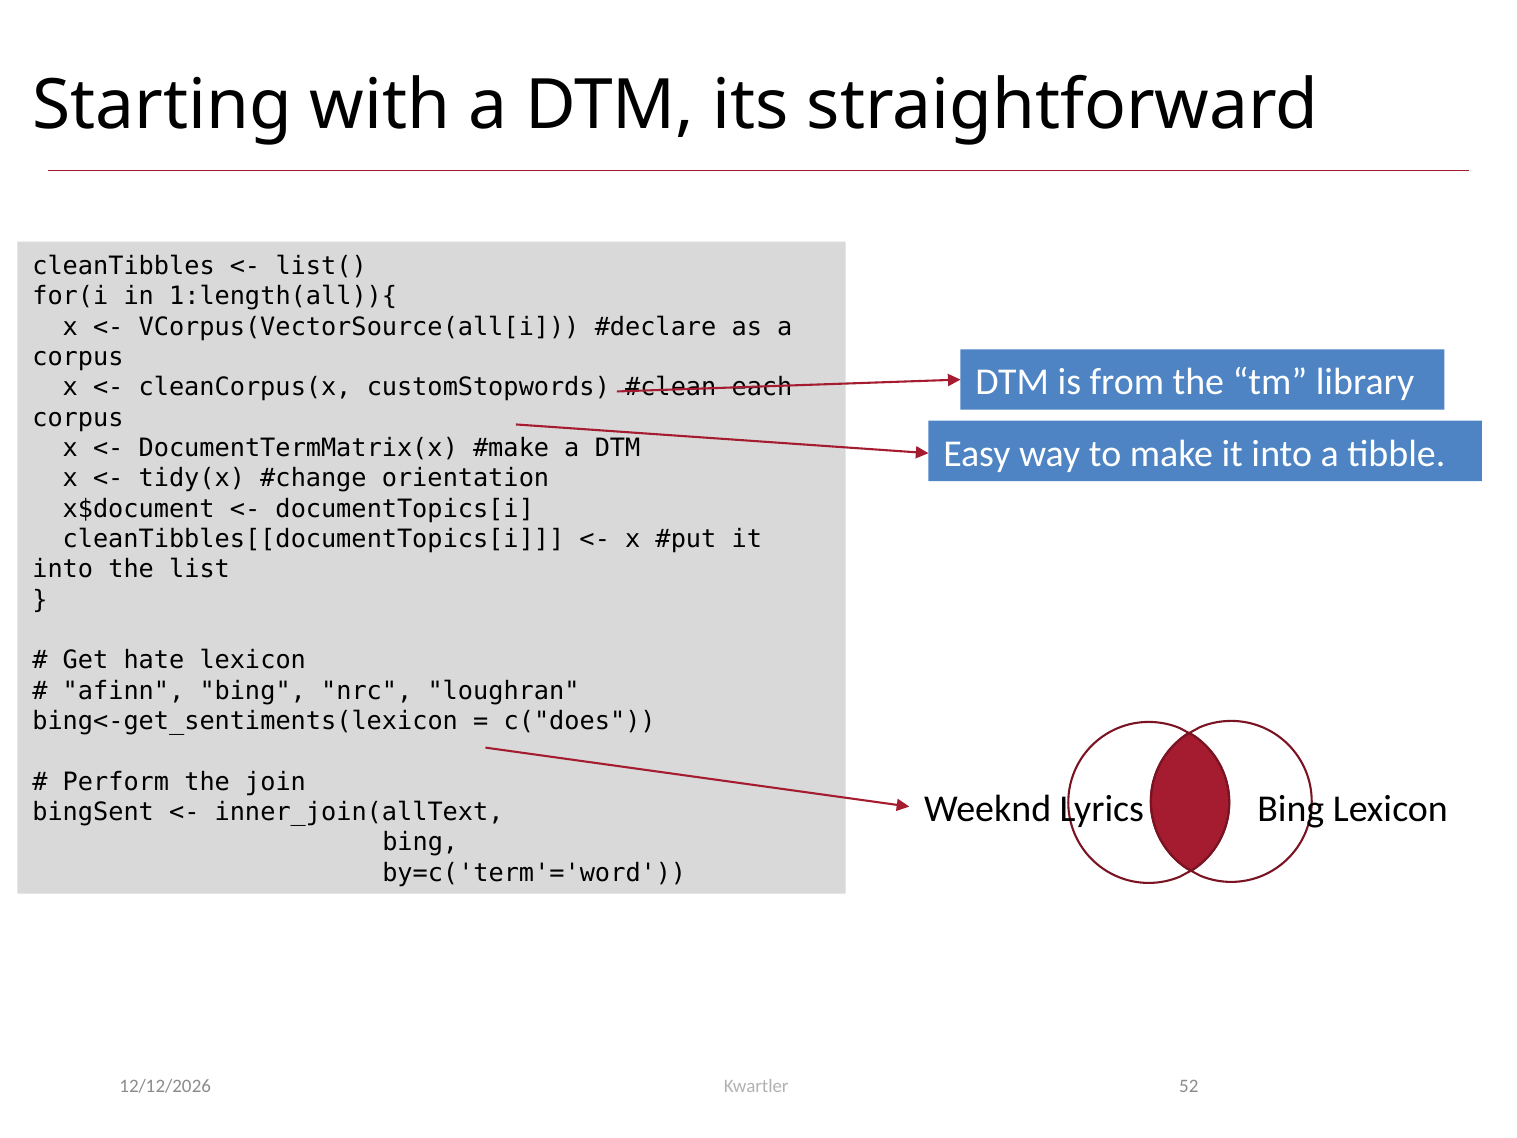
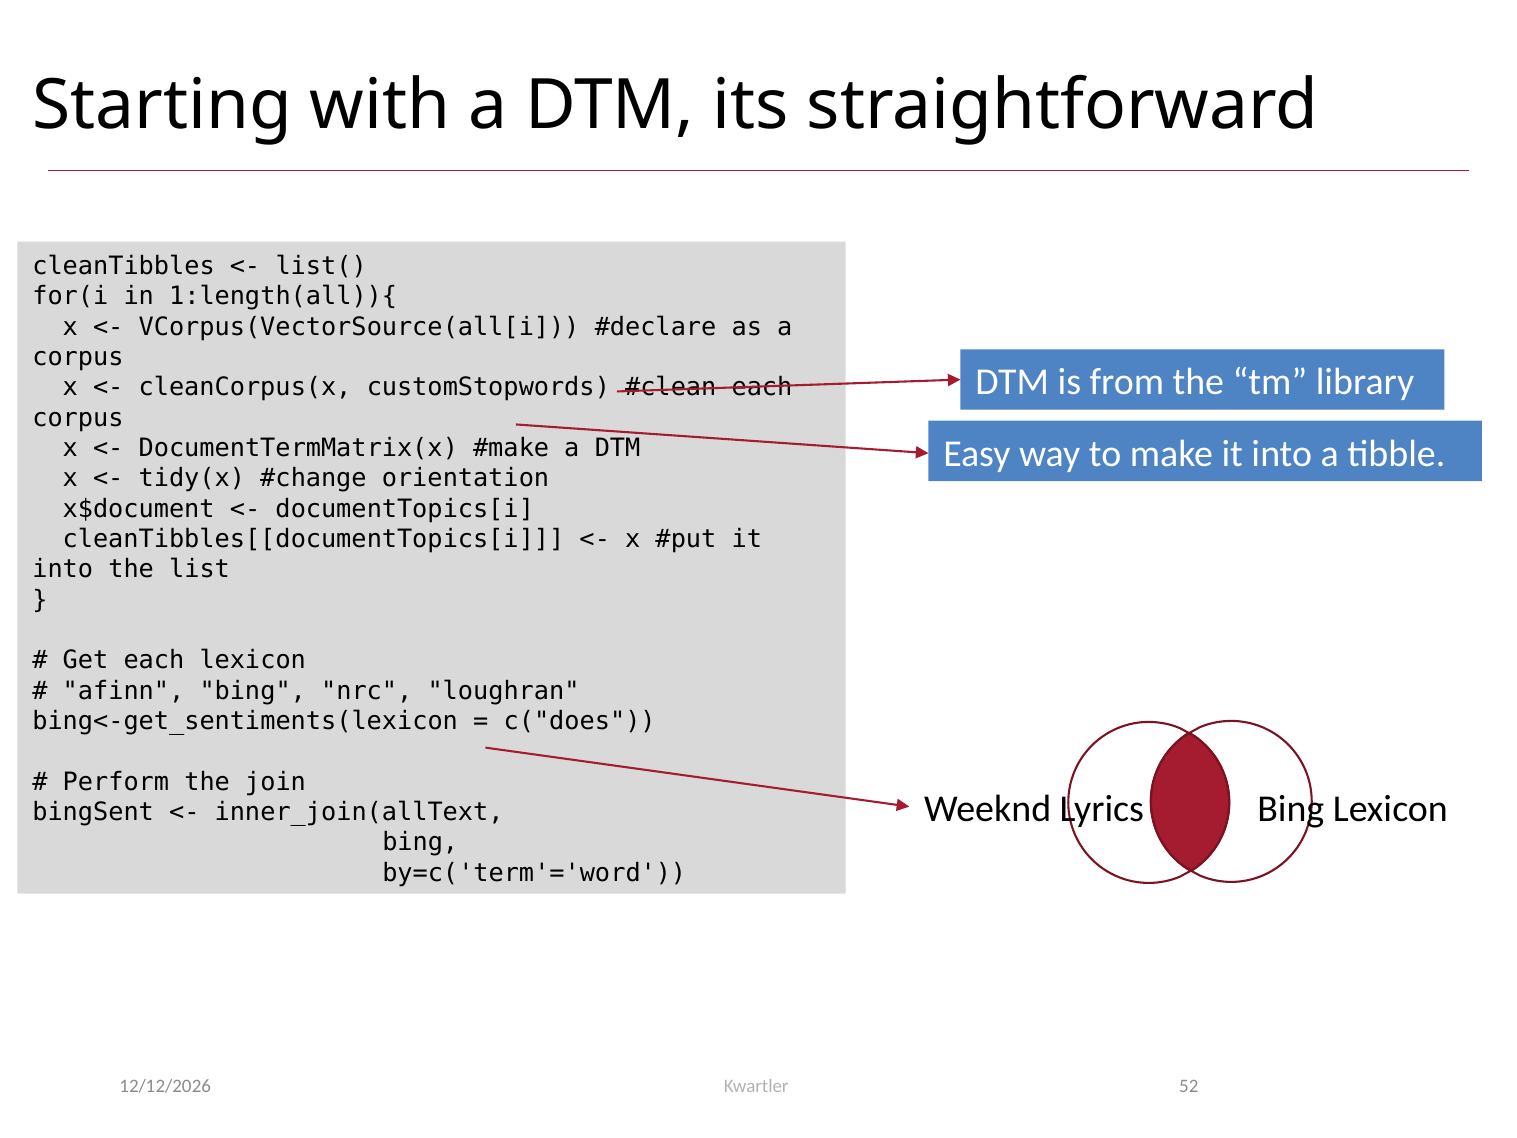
Get hate: hate -> each (154, 660)
